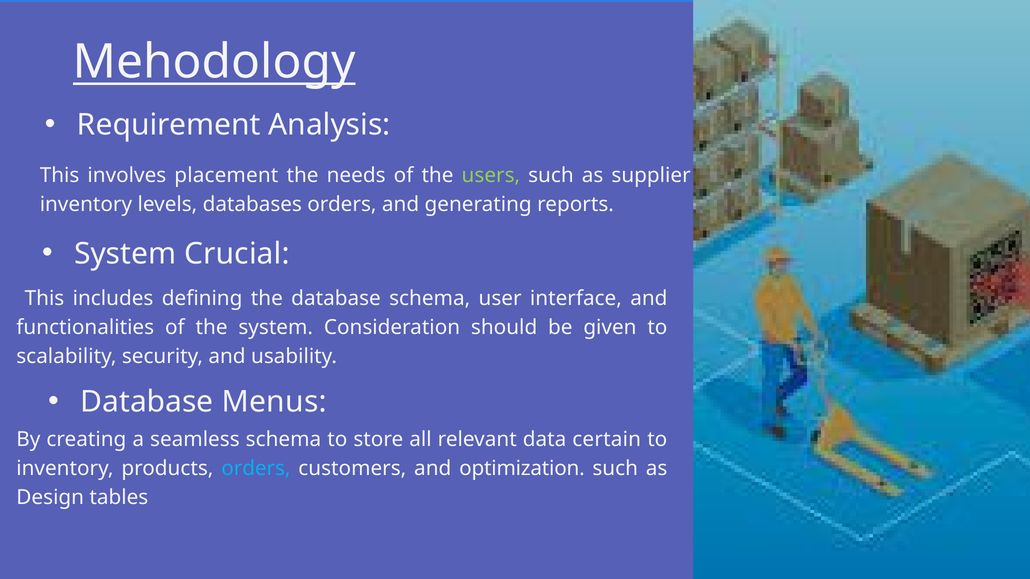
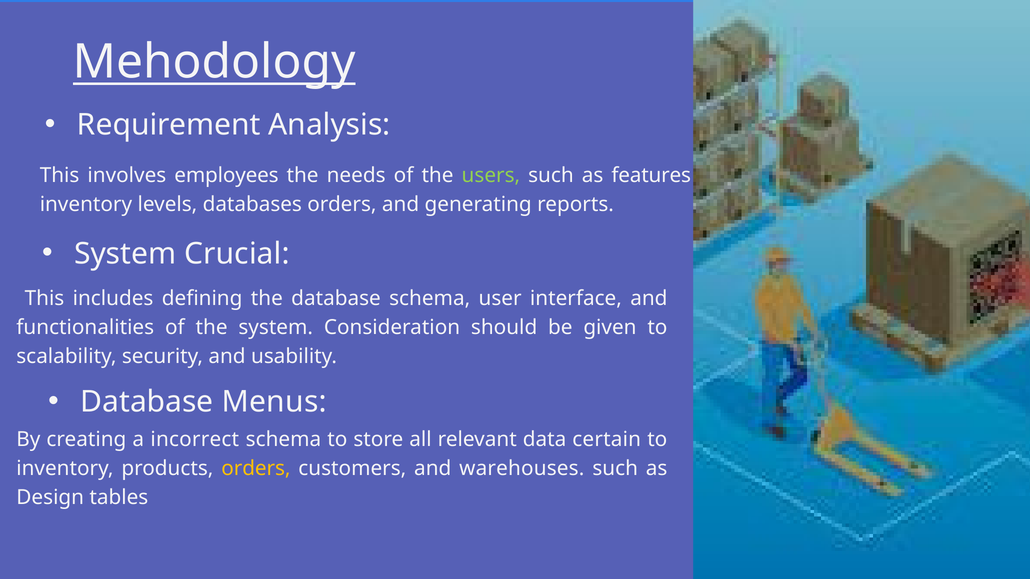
placement: placement -> employees (227, 176)
supplier: supplier -> features (651, 176)
seamless: seamless -> incorrect (195, 440)
orders colour: light blue -> yellow (256, 469)
optimization: optimization -> warehouses (522, 469)
